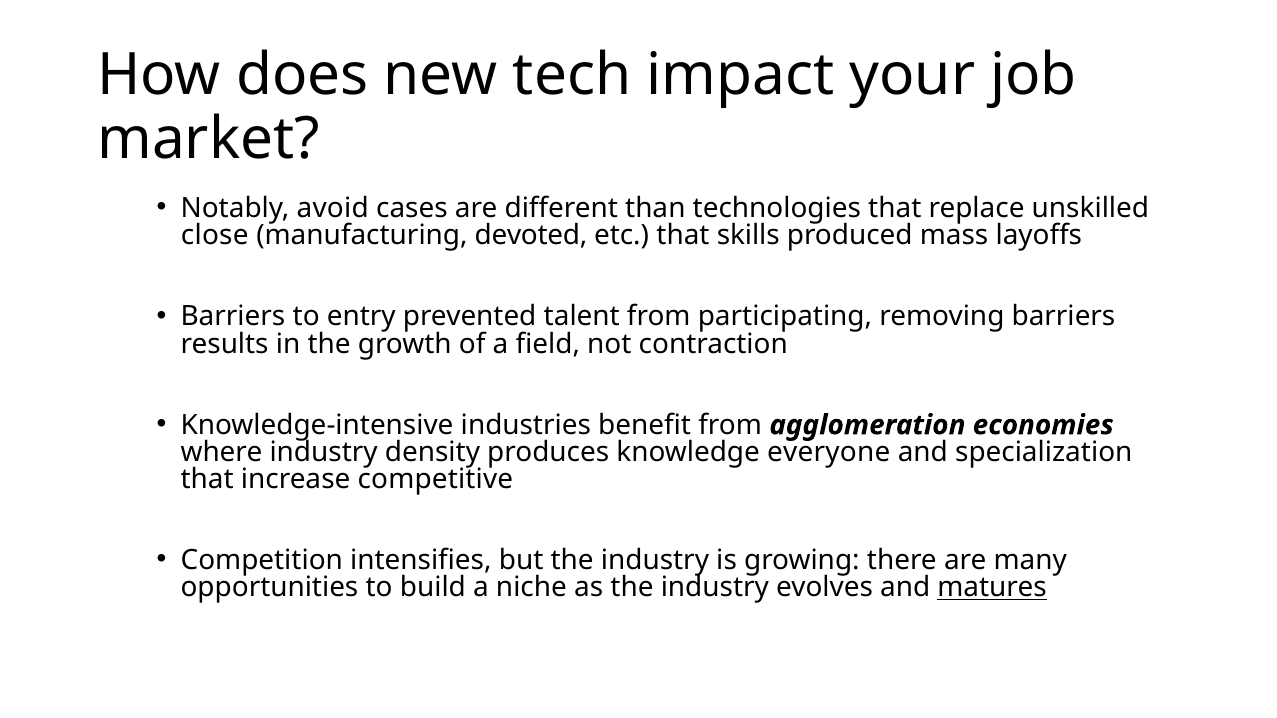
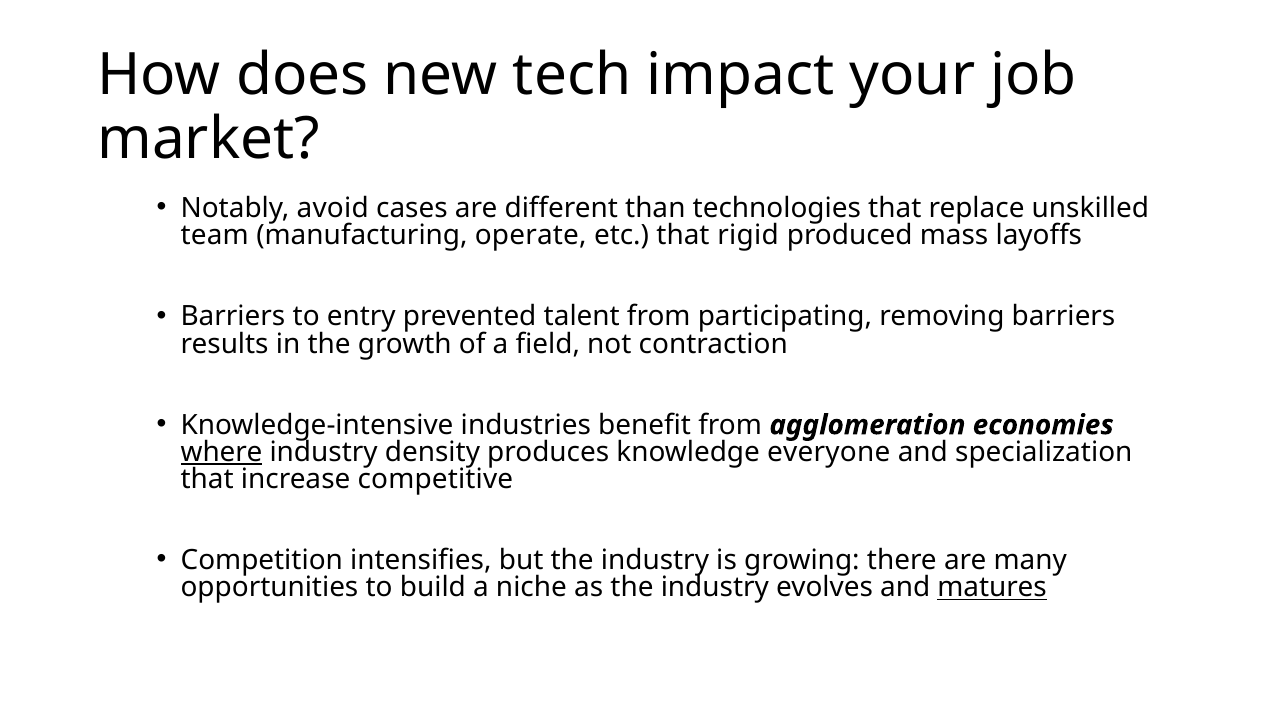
close: close -> team (215, 236)
devoted: devoted -> operate (531, 236)
skills: skills -> rigid (748, 236)
where underline: none -> present (222, 452)
